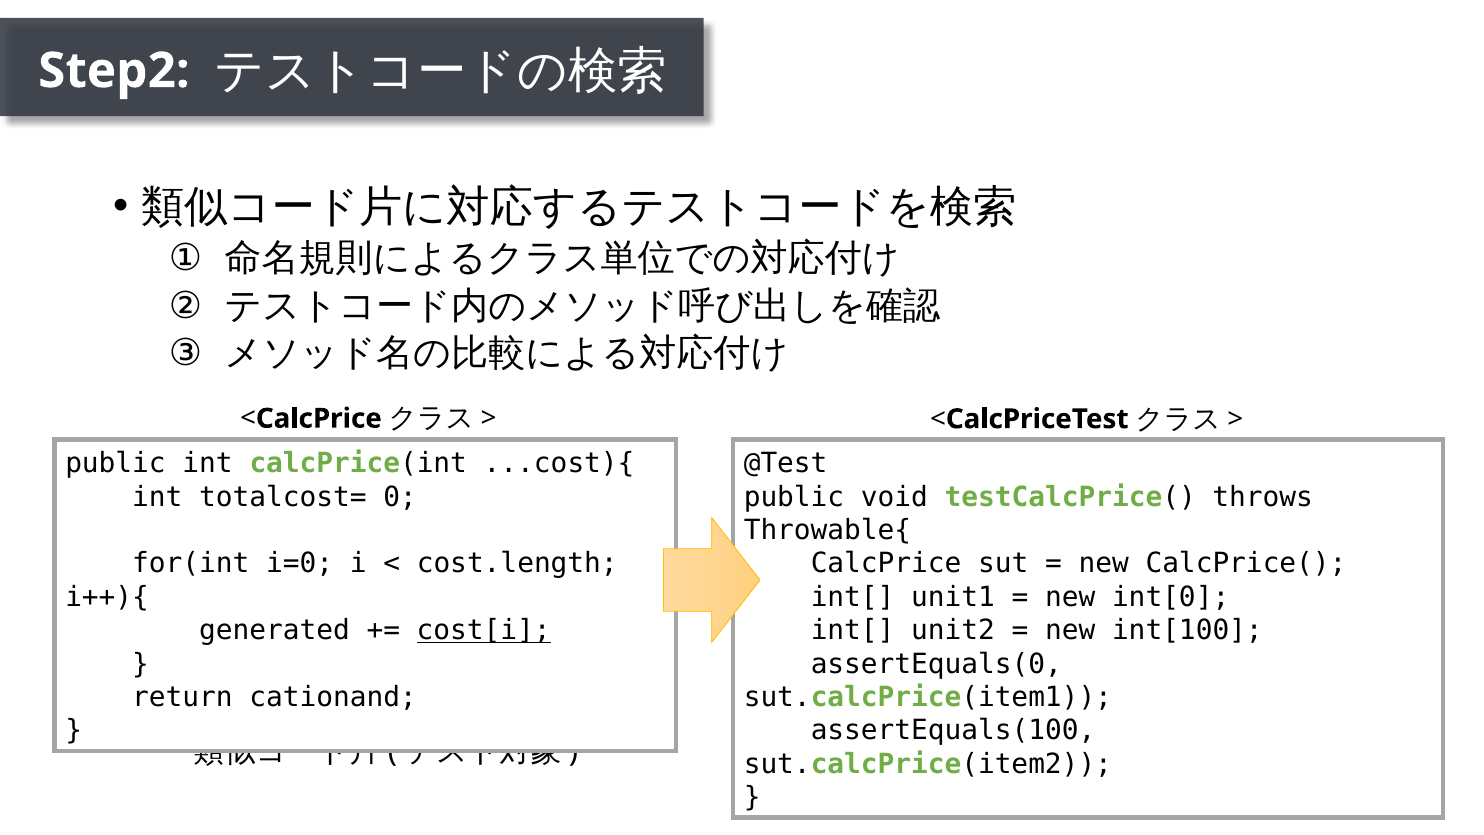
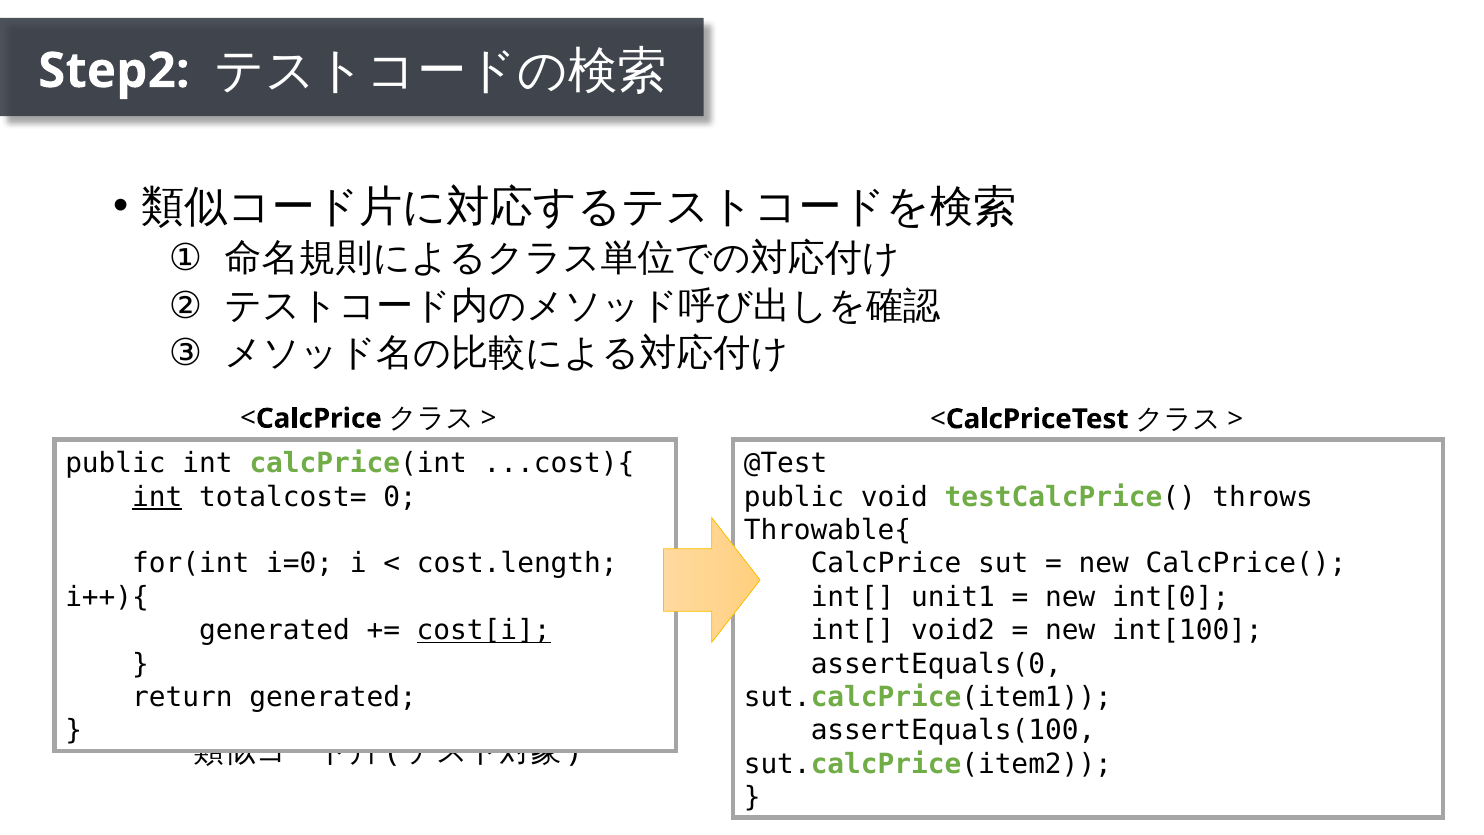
int underline: none -> present (157, 497)
unit2: unit2 -> void2 (953, 630)
return cationand: cationand -> generated (333, 697)
